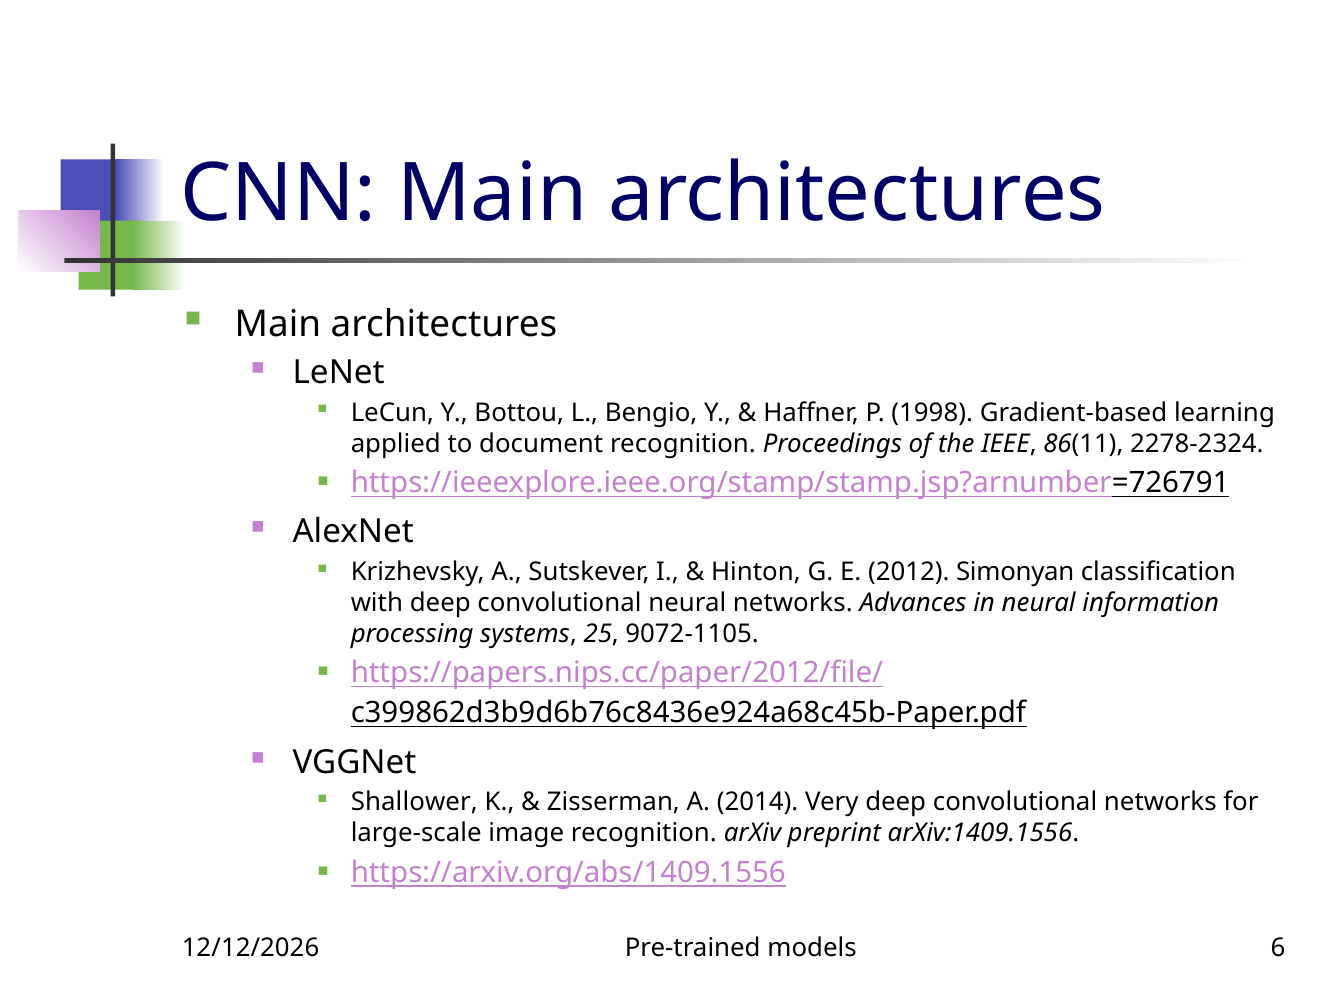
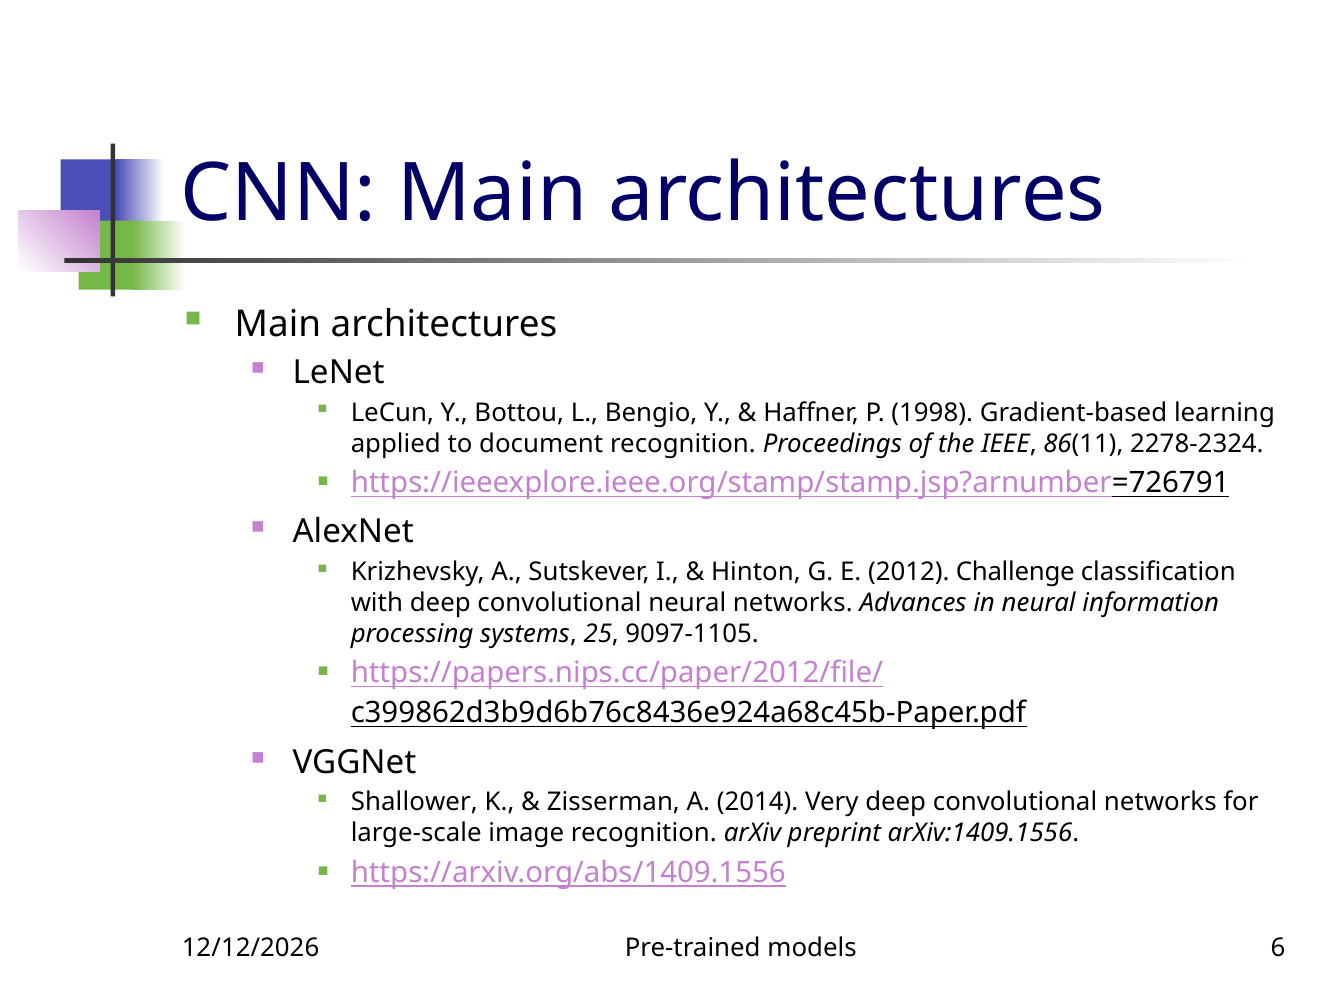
Simonyan: Simonyan -> Challenge (1015, 572)
9072-1105: 9072-1105 -> 9097-1105 (692, 634)
